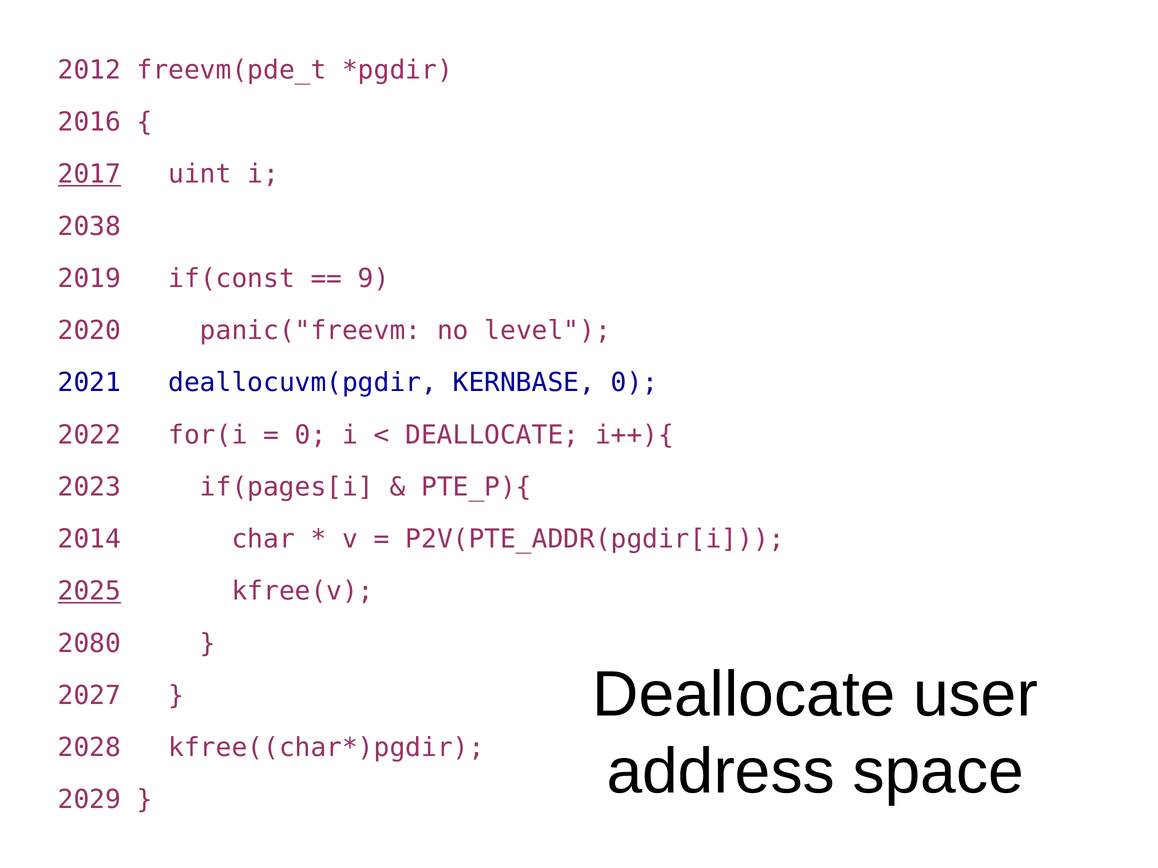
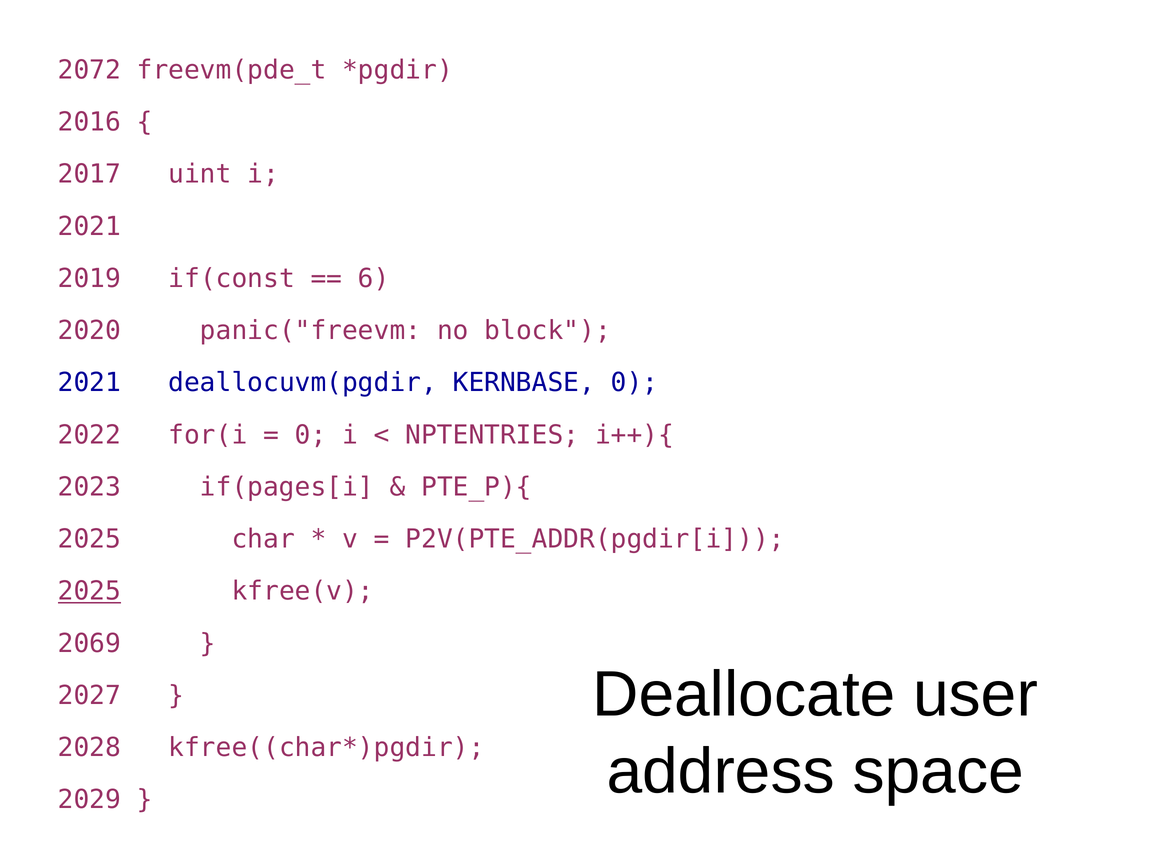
2012: 2012 -> 2072 (89, 70)
2017 underline: present -> none (89, 174)
2038: 2038 -> 2021 (89, 227)
9: 9 -> 6 (374, 279)
level: level -> block (548, 331)
DEALLOCATE: DEALLOCATE -> NPTENTRIES (492, 435)
2014: 2014 -> 2025 (89, 539)
2080: 2080 -> 2069 (89, 644)
